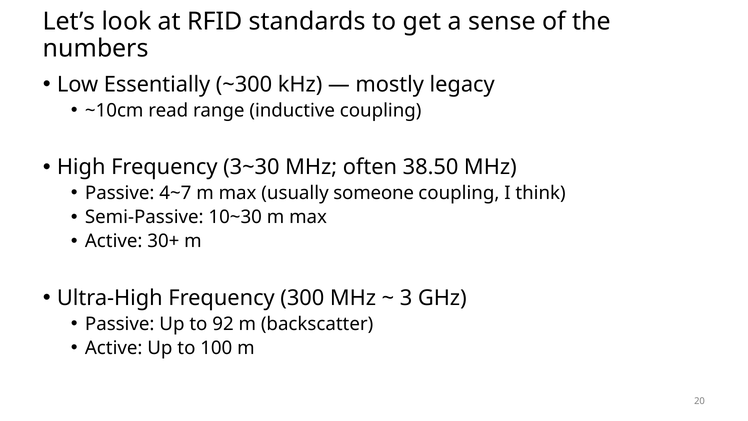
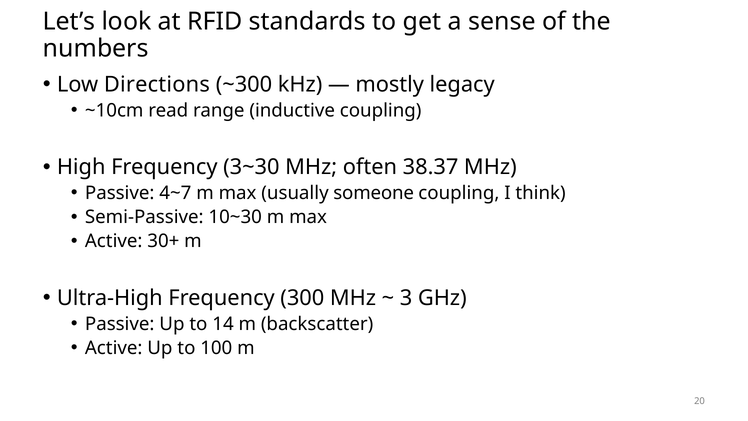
Essentially: Essentially -> Directions (157, 85)
38.50: 38.50 -> 38.37 (431, 167)
92: 92 -> 14 (223, 324)
